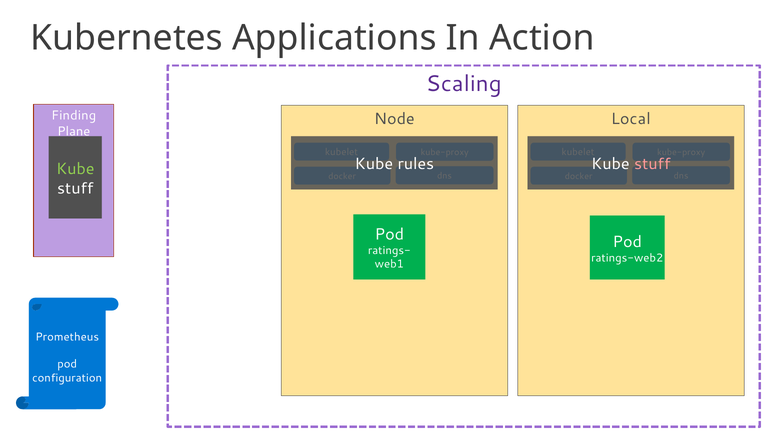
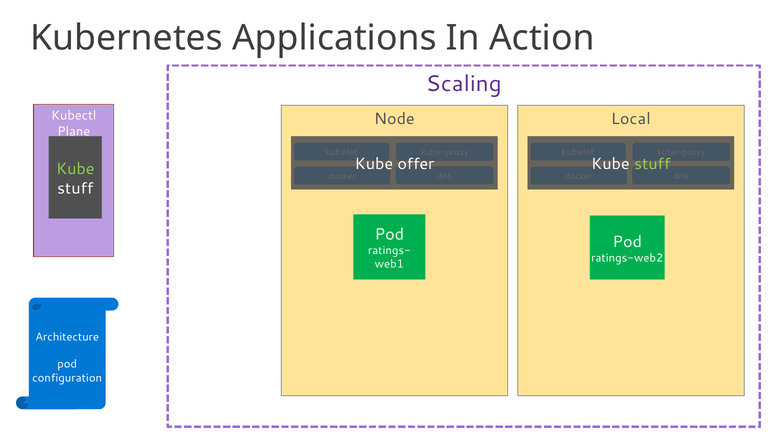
Finding: Finding -> Kubectl (74, 116)
rules: rules -> offer (416, 164)
stuff colour: pink -> light green (652, 164)
Prometheus: Prometheus -> Architecture (67, 337)
